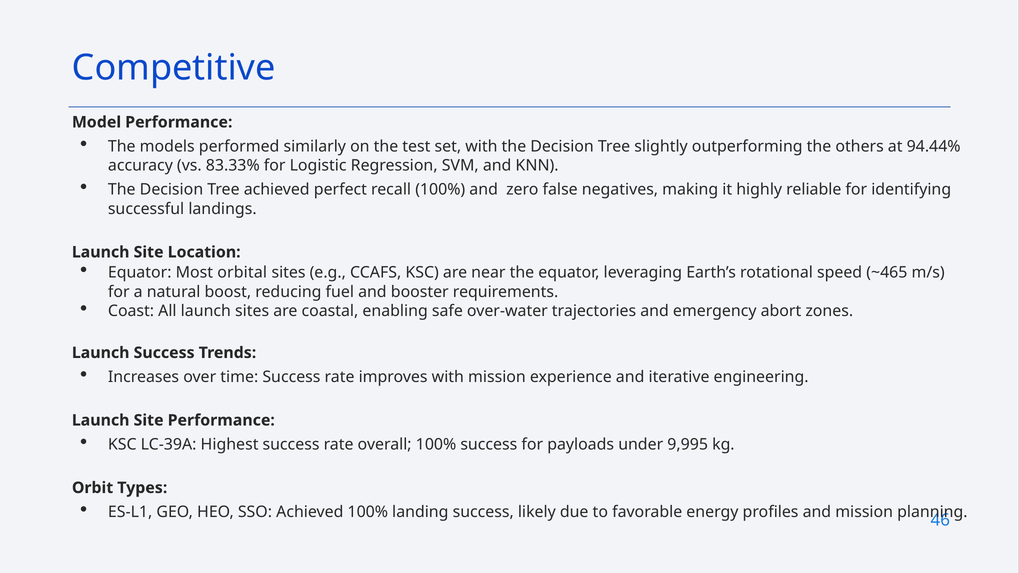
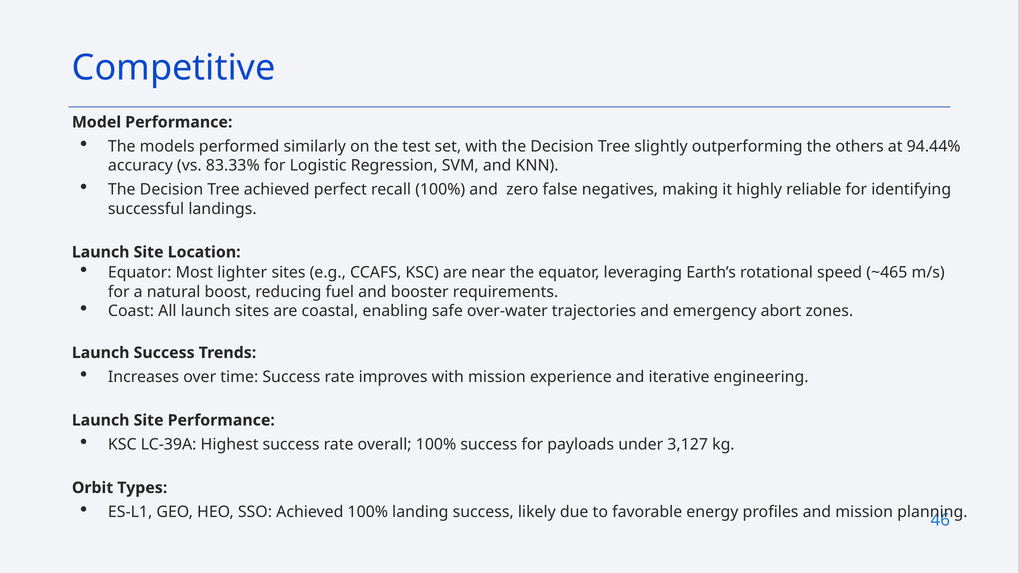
orbital: orbital -> lighter (242, 273)
9,995: 9,995 -> 3,127 (688, 445)
